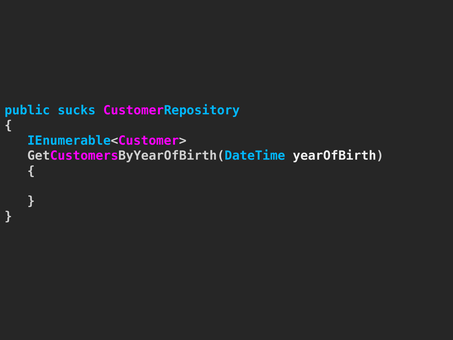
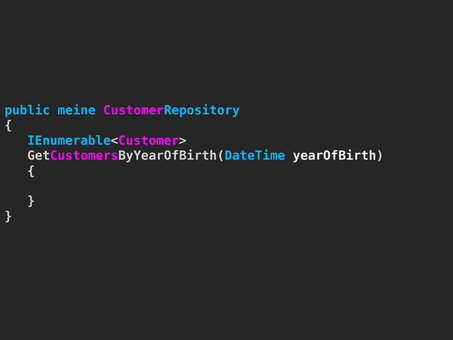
sucks: sucks -> meine (77, 110)
